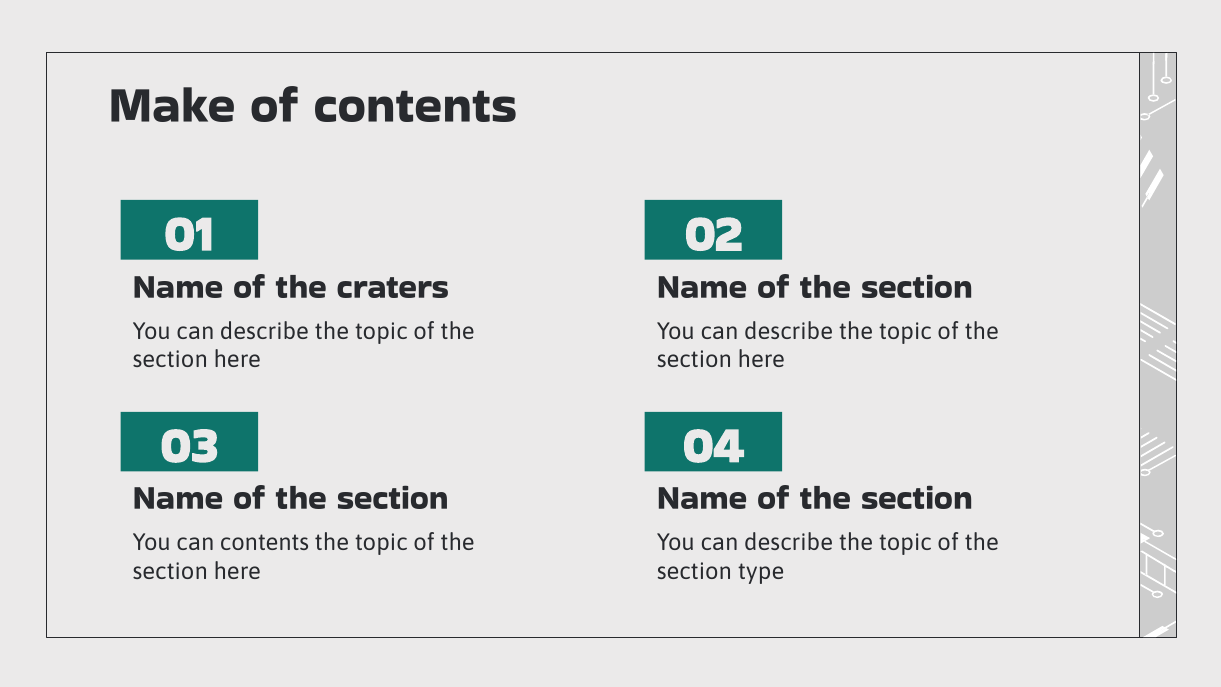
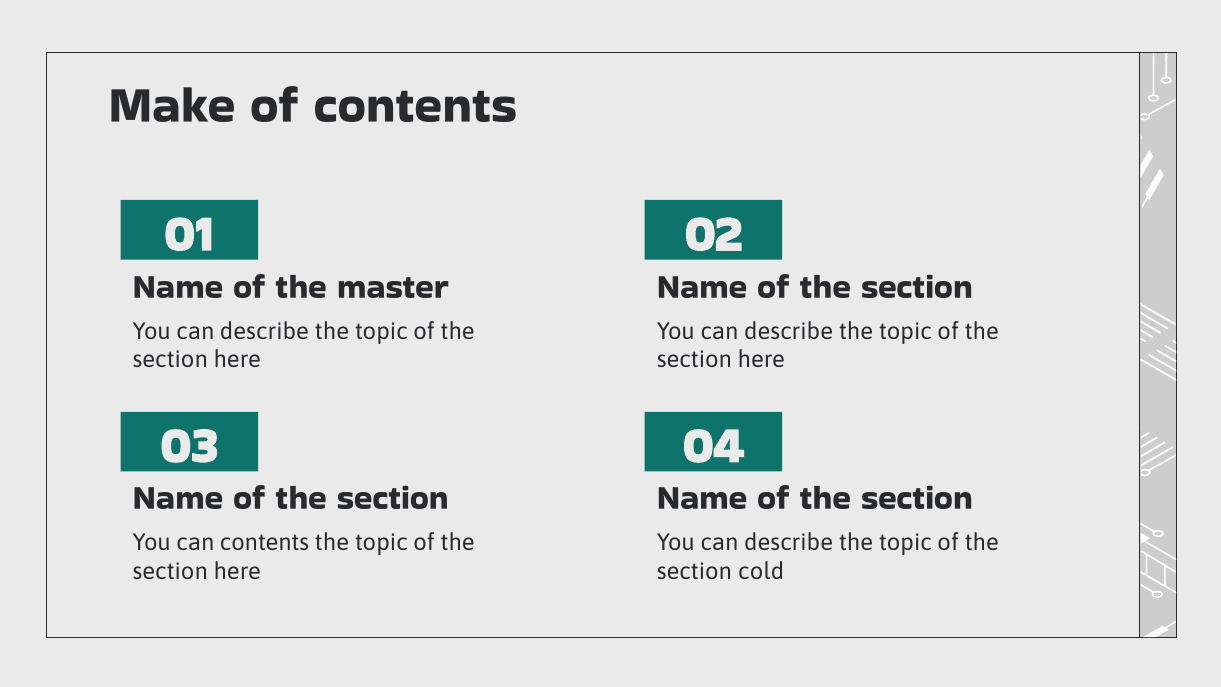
craters: craters -> master (393, 287)
type: type -> cold (761, 571)
